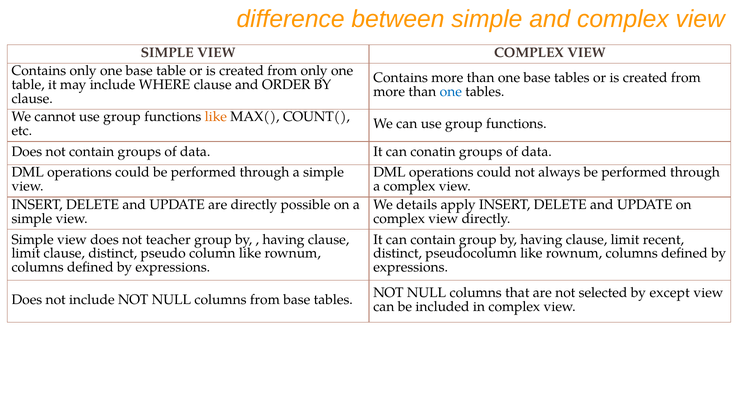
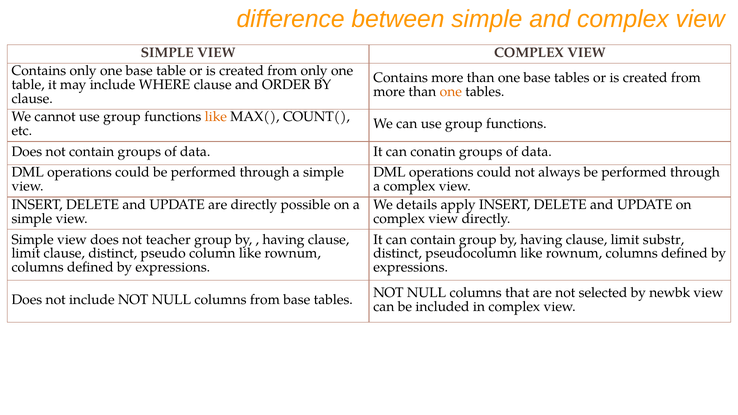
one colour: blue -> orange (451, 92)
recent: recent -> substr (663, 240)
except: except -> newbk (670, 293)
